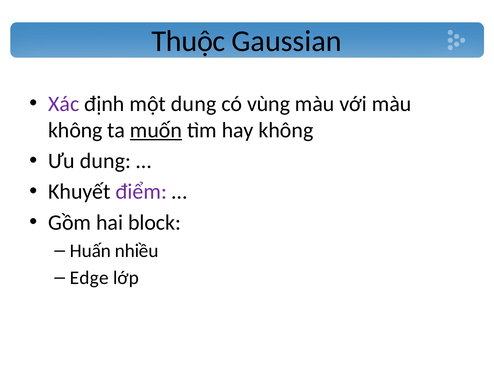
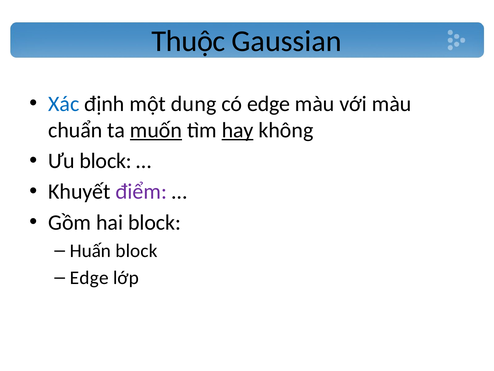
Xác colour: purple -> blue (64, 104)
có vùng: vùng -> edge (269, 104)
không: không -> chuẩn (75, 130)
hay underline: none -> present (238, 130)
Ưu dung: dung -> block (106, 161)
Huấn nhiều: nhiều -> block (137, 251)
